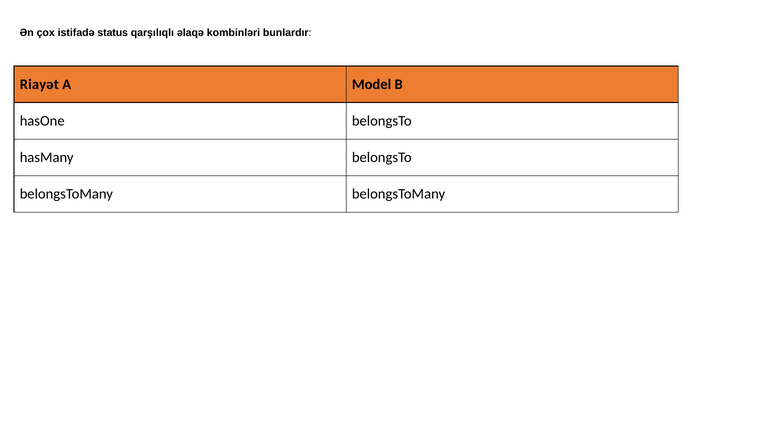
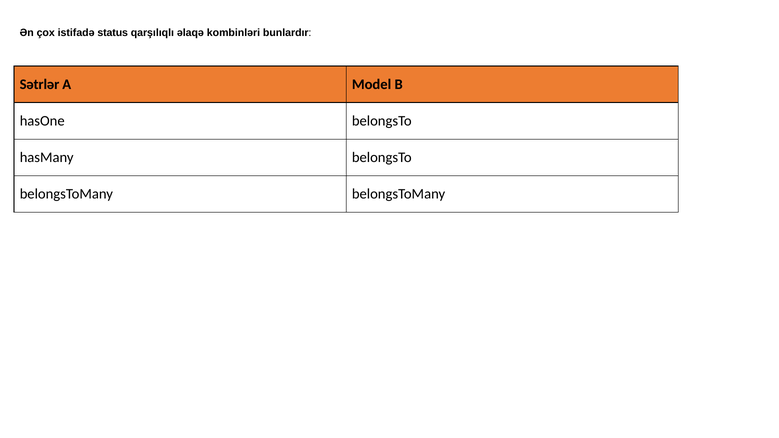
Riayət: Riayət -> Sətrlər (39, 84)
